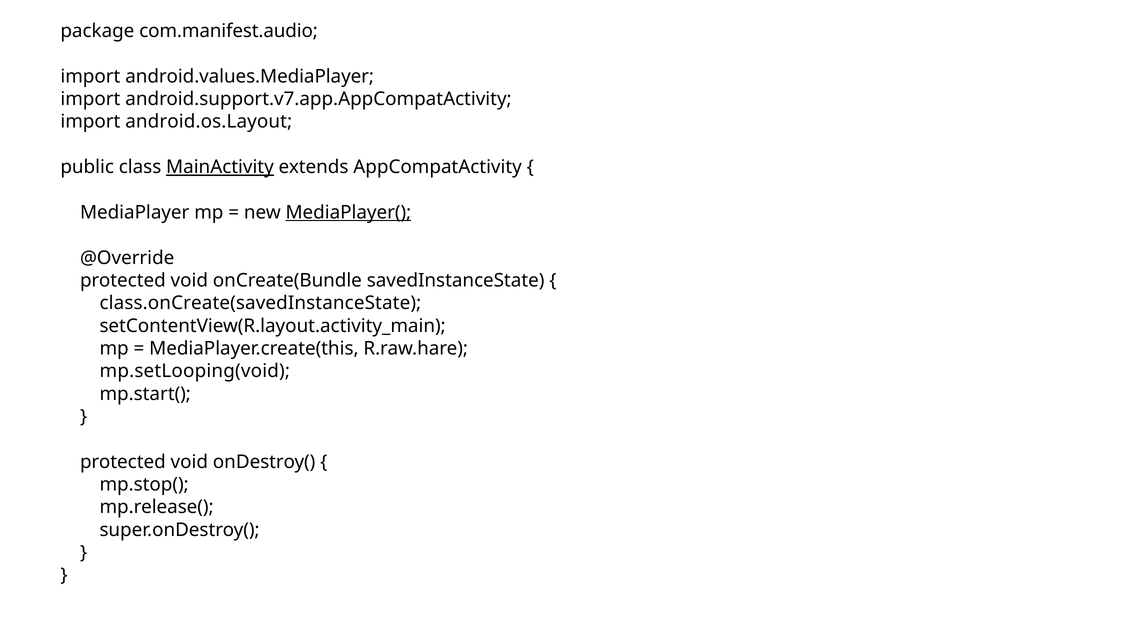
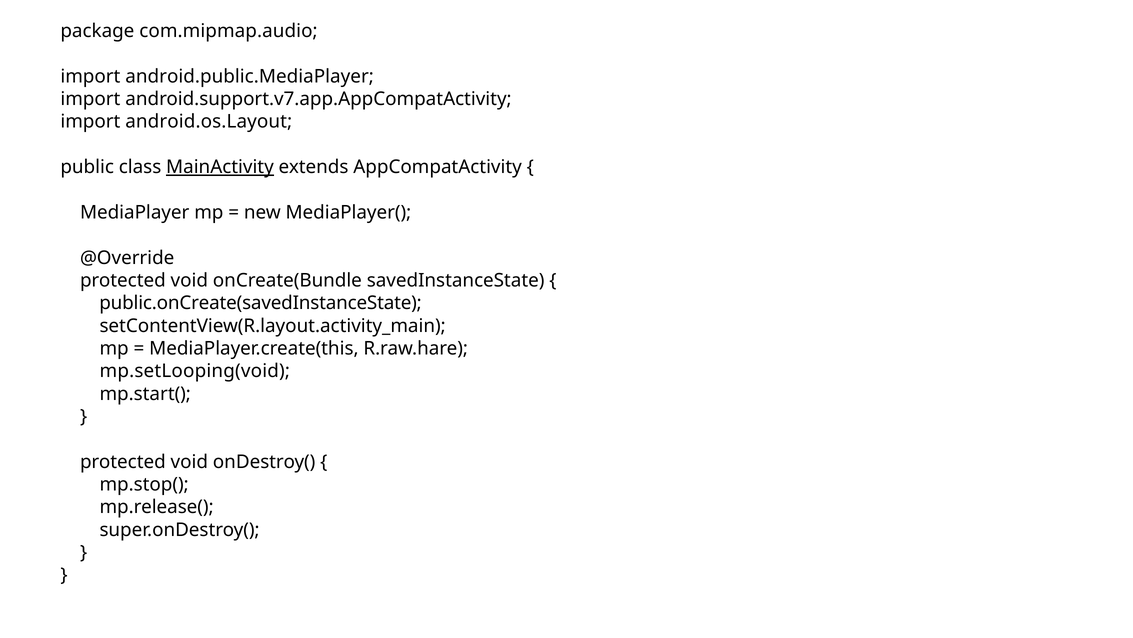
com.manifest.audio: com.manifest.audio -> com.mipmap.audio (228, 31)
android.values.MediaPlayer: android.values.MediaPlayer -> android.public.MediaPlayer (250, 76)
MediaPlayer( underline: present -> none (348, 212)
class.onCreate(savedInstanceState: class.onCreate(savedInstanceState -> public.onCreate(savedInstanceState (261, 303)
